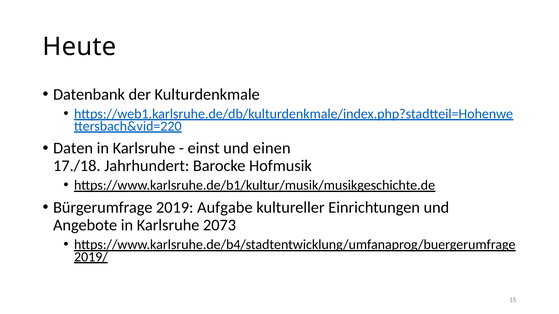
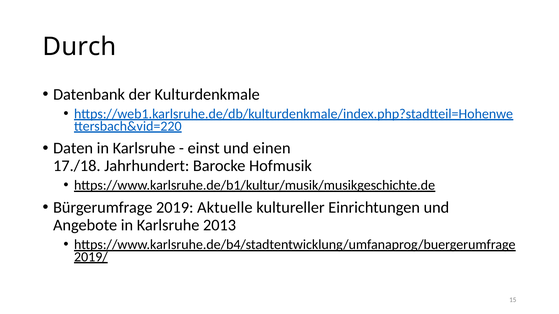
Heute: Heute -> Durch (80, 47)
Aufgabe: Aufgabe -> Aktuelle (225, 208)
2073: 2073 -> 2013 (220, 225)
